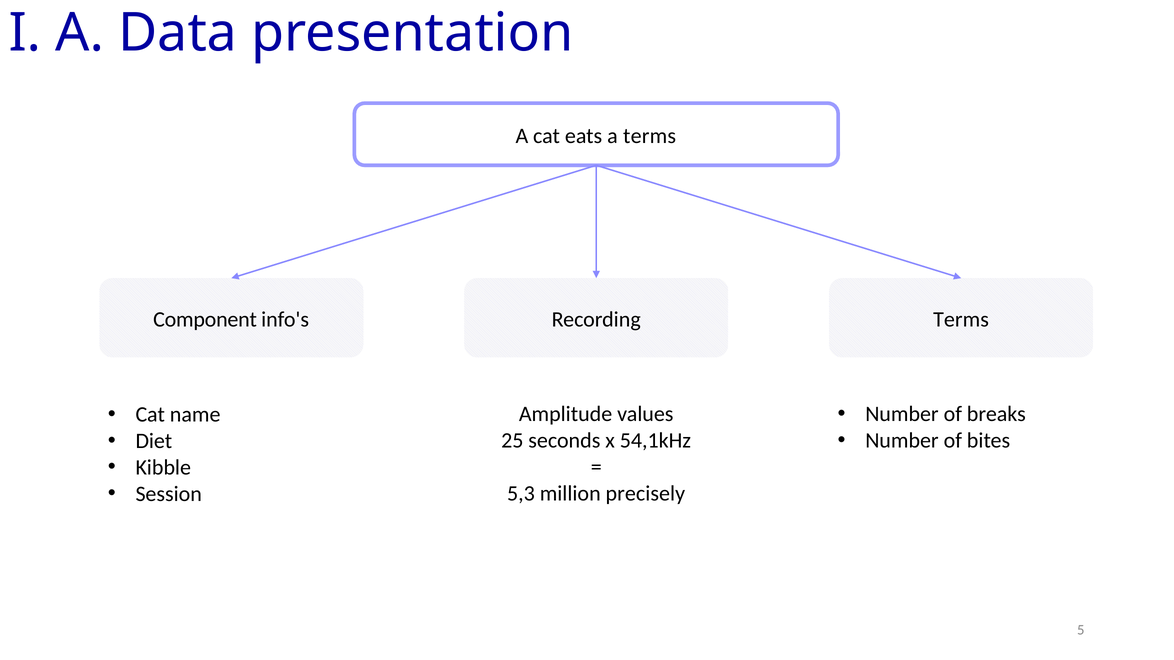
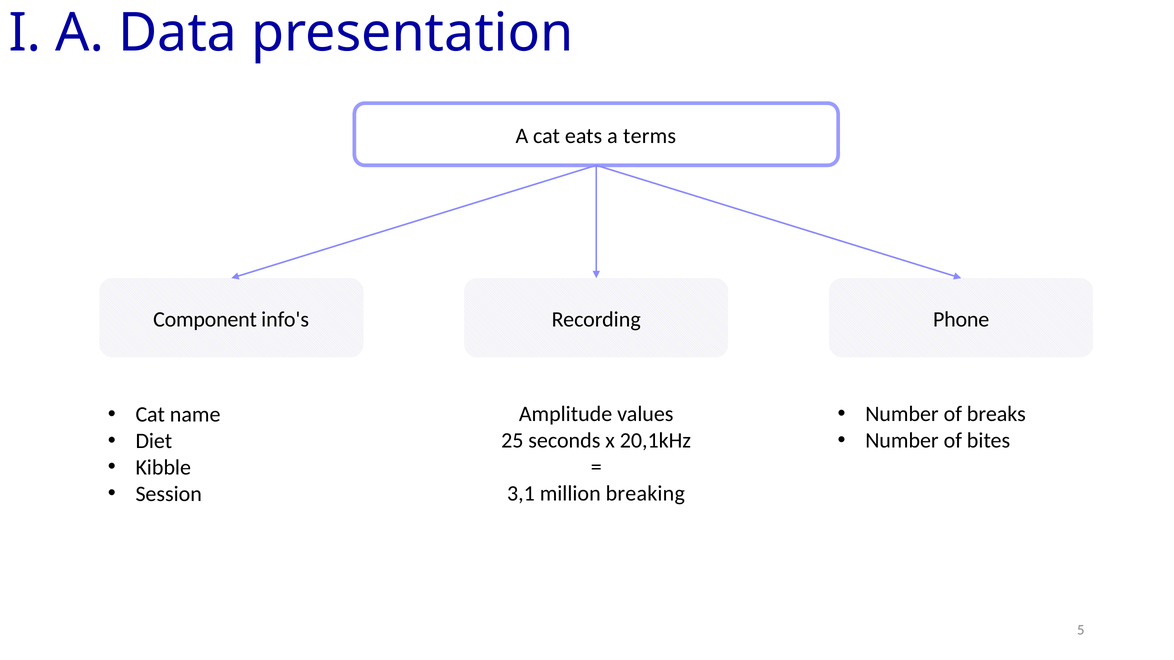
Recording Terms: Terms -> Phone (961, 319)
54,1kHz: 54,1kHz -> 20,1kHz (655, 441)
5,3: 5,3 -> 3,1 (521, 494)
precisely: precisely -> breaking (645, 494)
